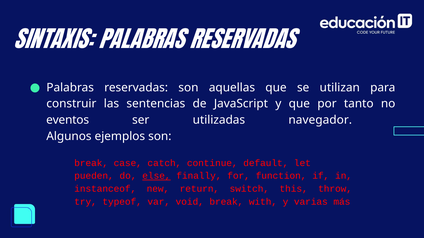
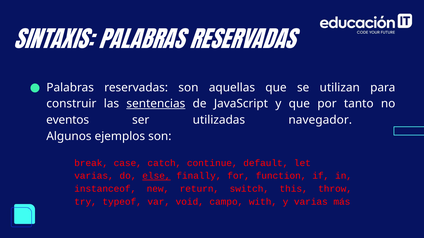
sentencias underline: none -> present (156, 104)
pueden: pueden -> varias (94, 176)
void break: break -> campo (226, 202)
